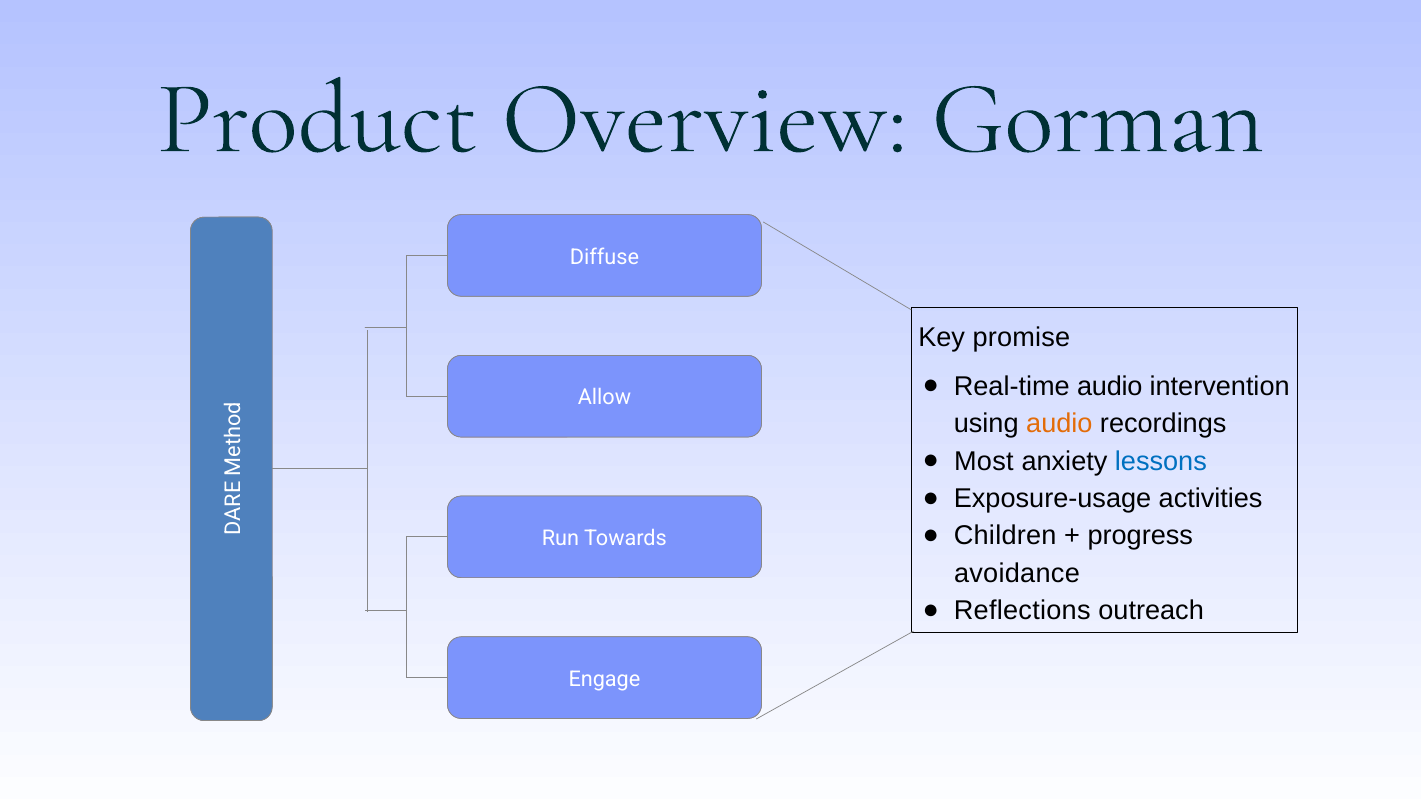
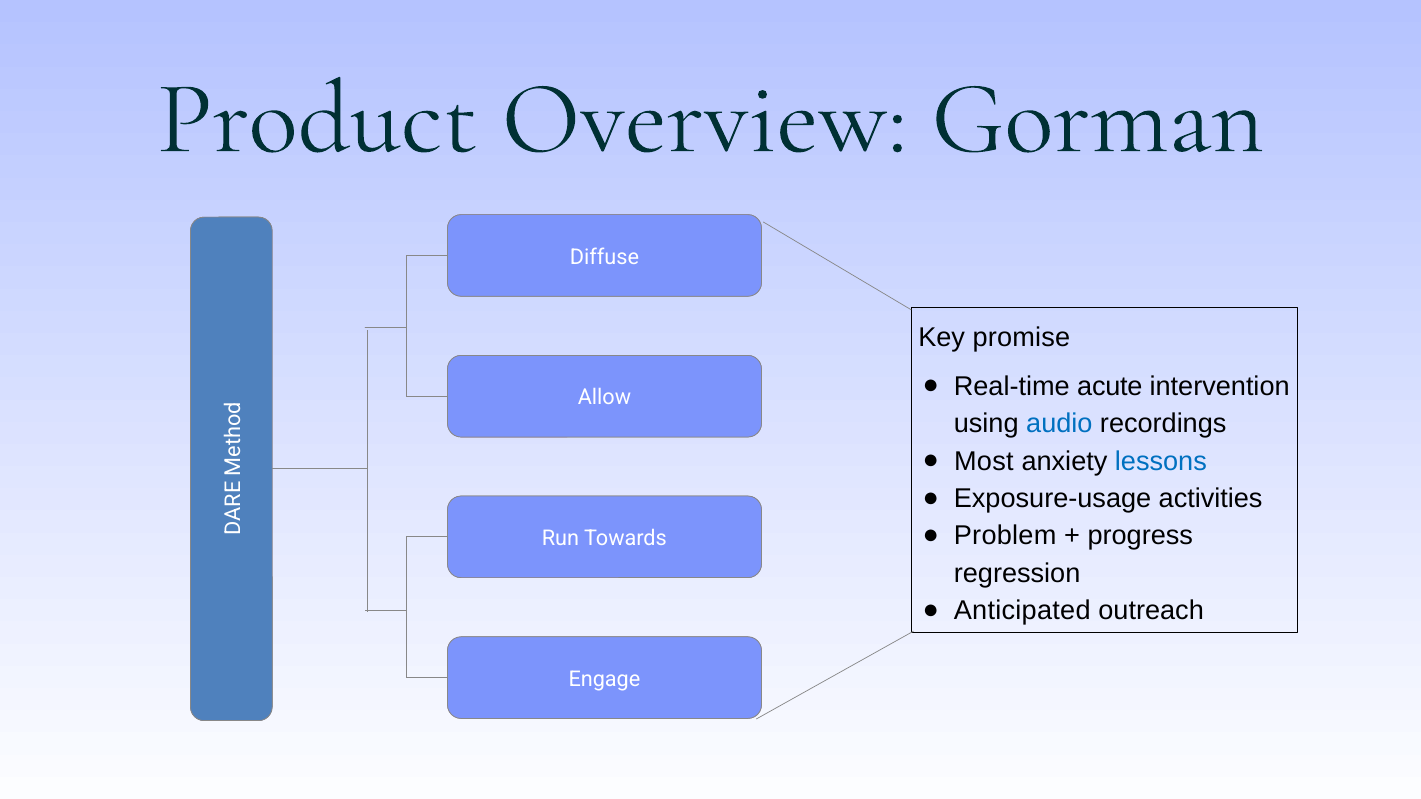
Real-time audio: audio -> acute (1110, 386)
audio colour: orange -> blue (1059, 424)
Children: Children -> Problem (1005, 536)
avoidance: avoidance -> regression (1017, 574)
Reflections: Reflections -> Anticipated (1022, 611)
